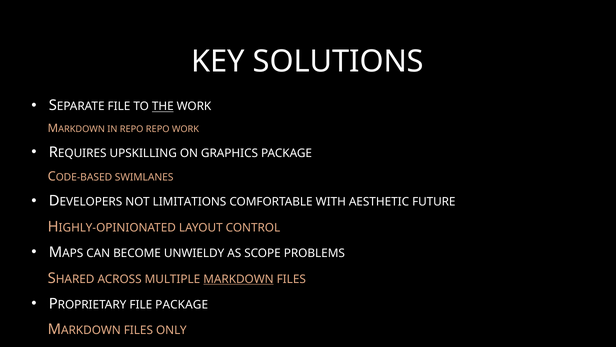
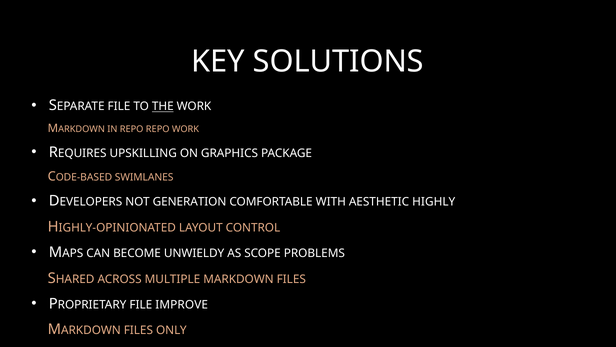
LIMITATIONS: LIMITATIONS -> GENERATION (190, 202)
FUTURE: FUTURE -> HIGHLY (434, 202)
MARKDOWN underline: present -> none (238, 279)
FILE PACKAGE: PACKAGE -> IMPROVE (182, 304)
